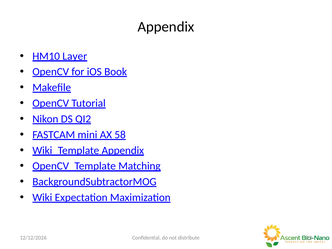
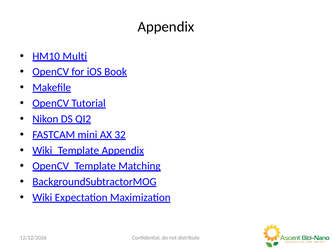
Layer: Layer -> Multi (75, 56)
58: 58 -> 32 (120, 135)
